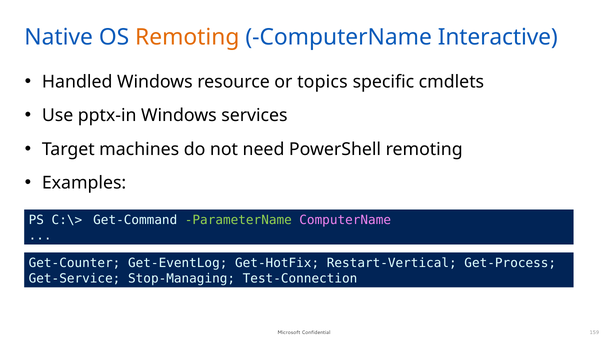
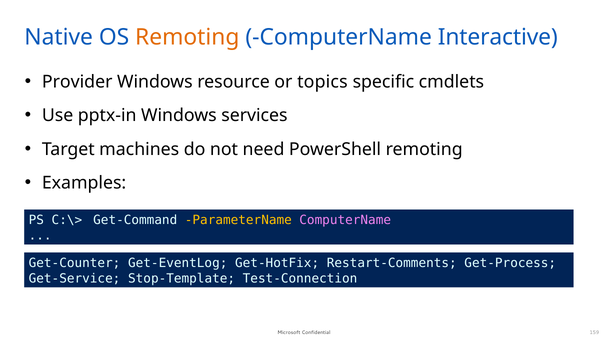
Handled: Handled -> Provider (77, 82)
ParameterName colour: light green -> yellow (238, 220)
Restart-Vertical: Restart-Vertical -> Restart-Comments (392, 263)
Stop-Managing: Stop-Managing -> Stop-Template (182, 278)
